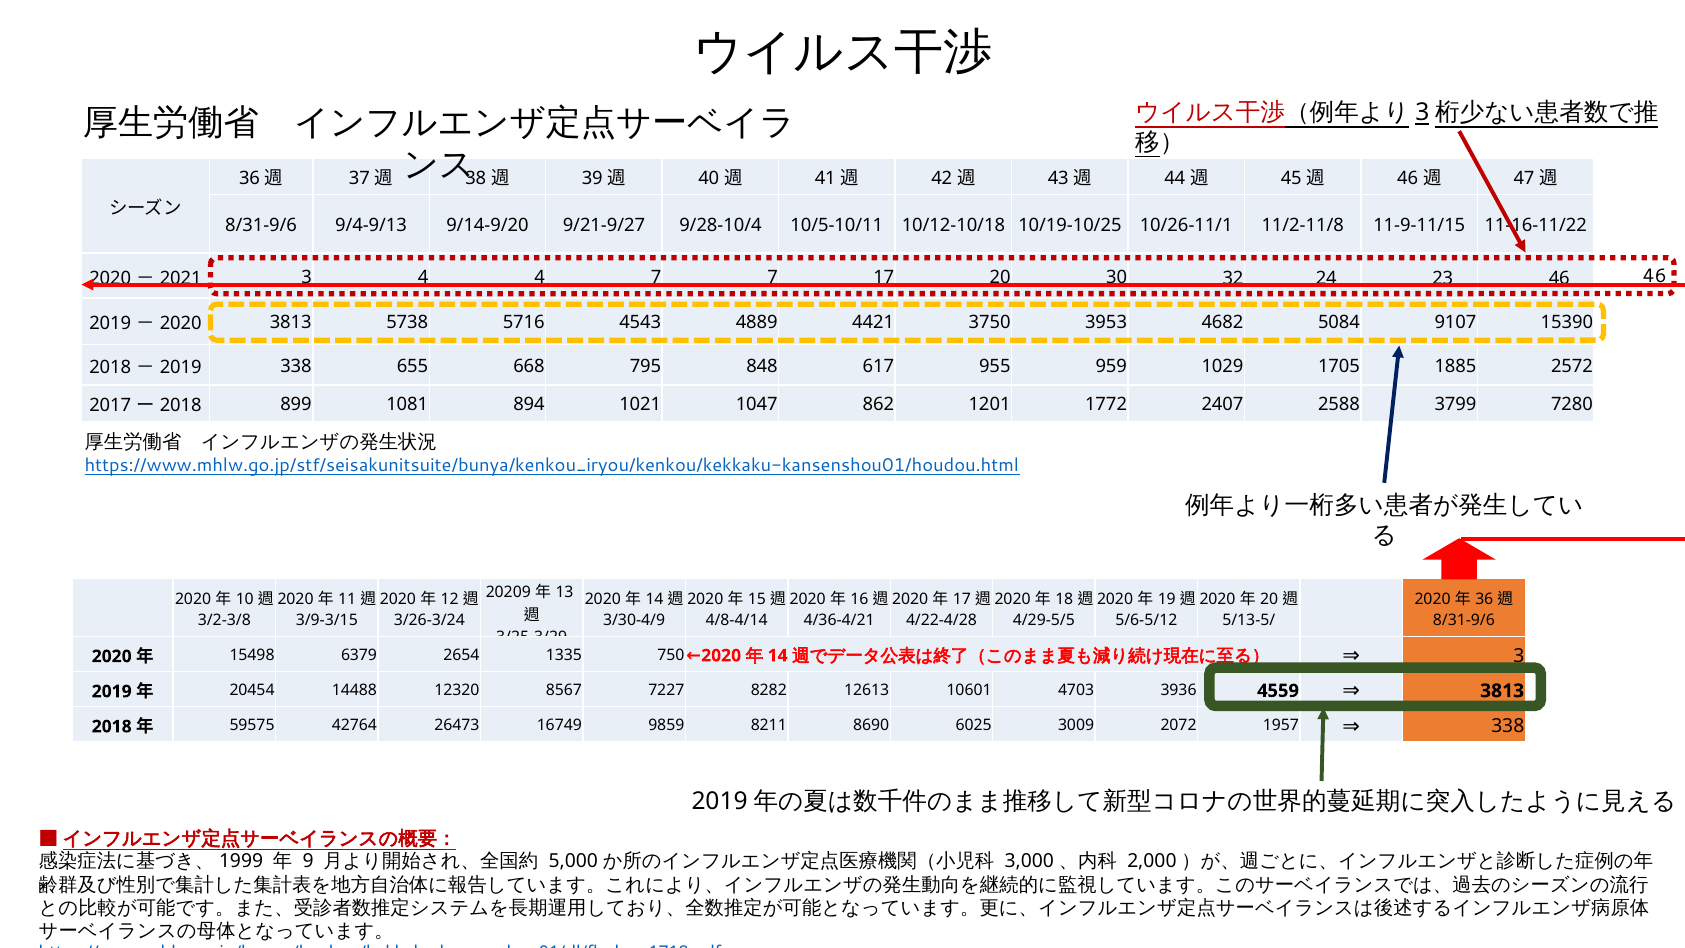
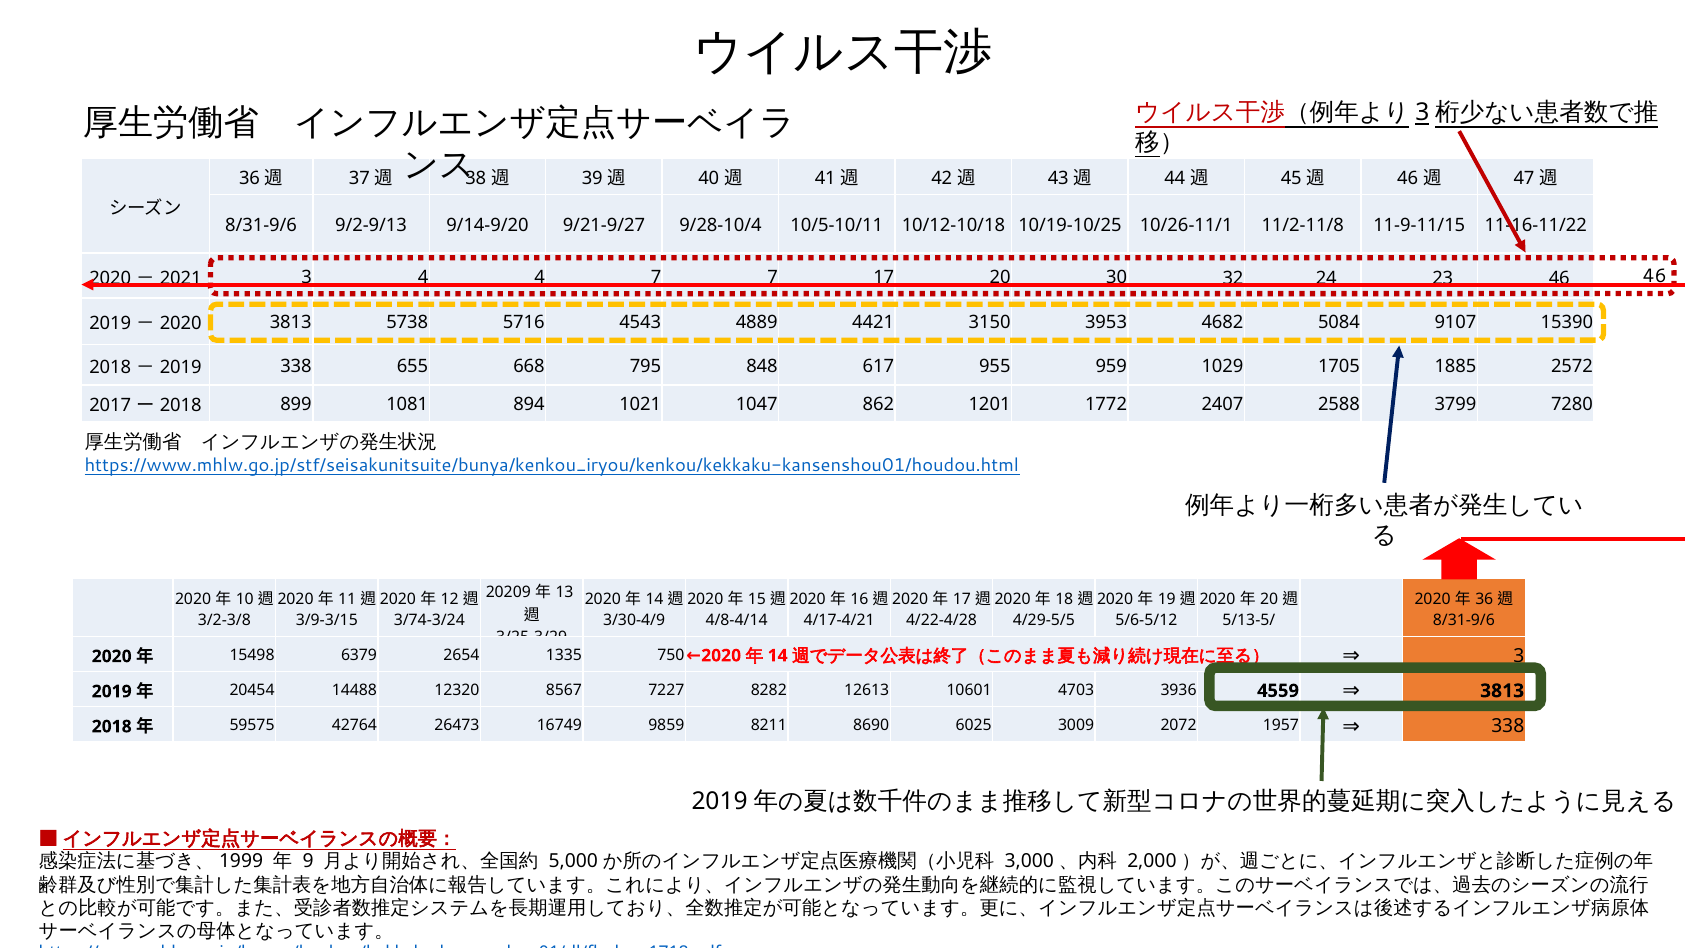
9/4-9/13: 9/4-9/13 -> 9/2-9/13 (371, 225)
3750: 3750 -> 3150 (990, 323)
3/26-3/24: 3/26-3/24 -> 3/74-3/24 (429, 620)
4/36-4/21: 4/36-4/21 -> 4/17-4/21 (839, 620)
